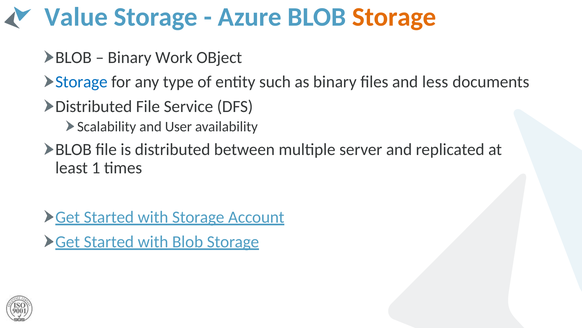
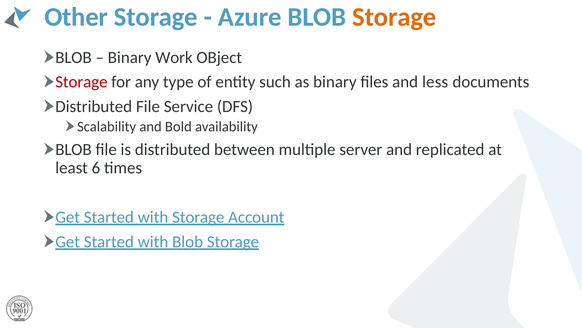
Value: Value -> Other (76, 17)
Storage colour: blue -> red (81, 82)
User: User -> Bold (178, 126)
1: 1 -> 6 (96, 168)
